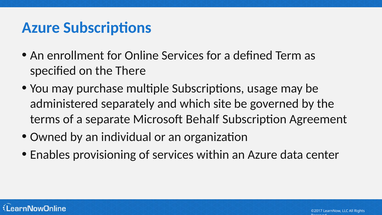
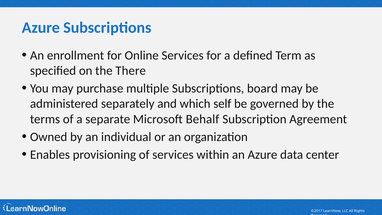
usage: usage -> board (262, 88)
site: site -> self (222, 104)
